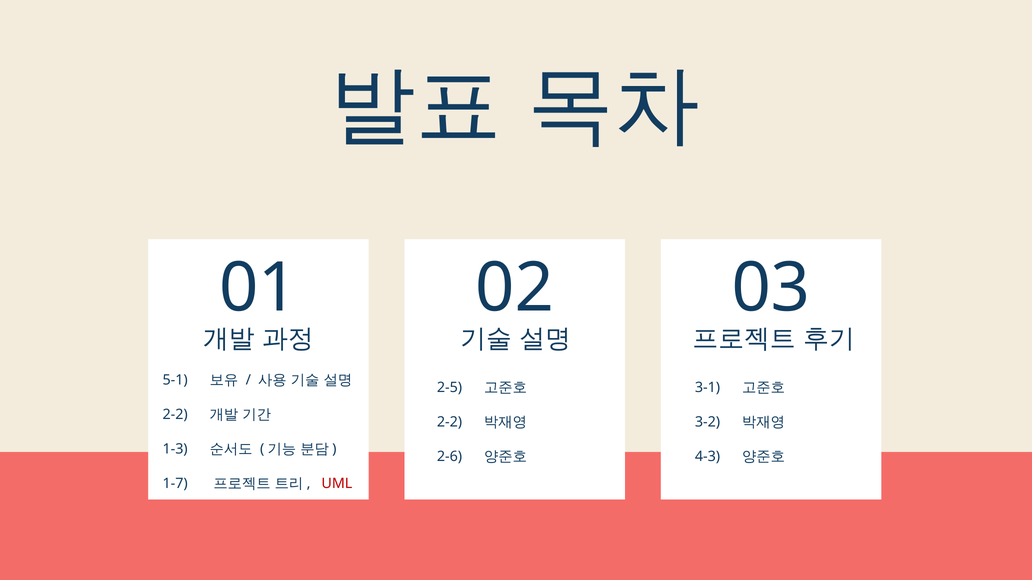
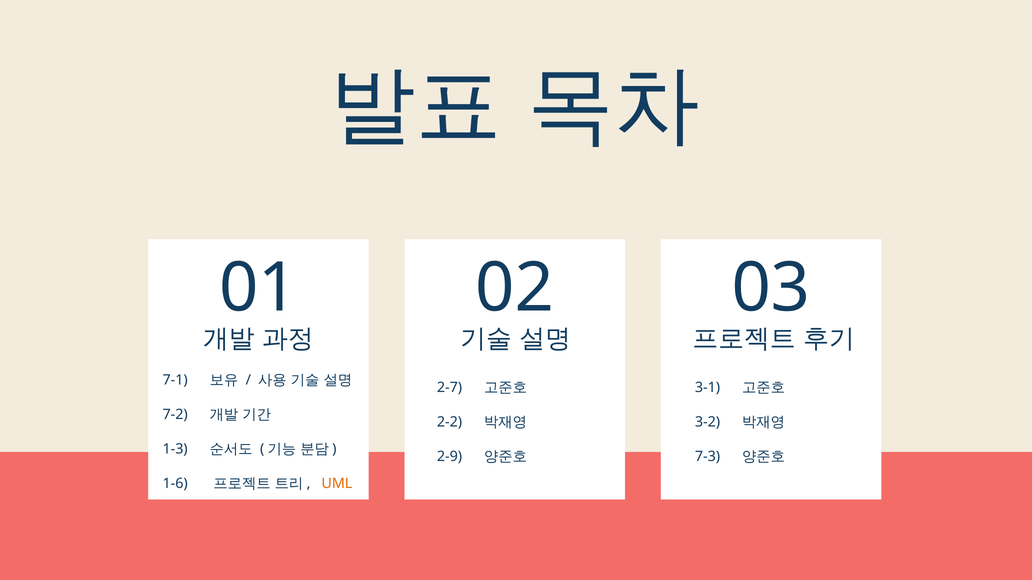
5-1: 5-1 -> 7-1 (175, 380)
2-5: 2-5 -> 2-7 (450, 388)
2-2: 2-2 -> 7-2 (175, 415)
2-6: 2-6 -> 2-9 (450, 457)
4-3: 4-3 -> 7-3 (708, 457)
1-7: 1-7 -> 1-6 (175, 484)
UML colour: red -> orange (337, 484)
